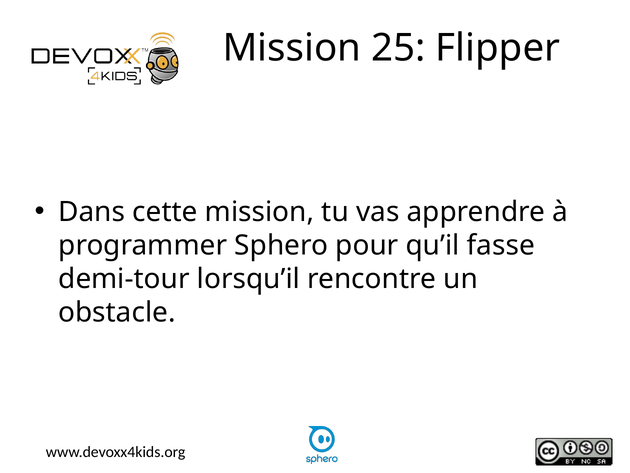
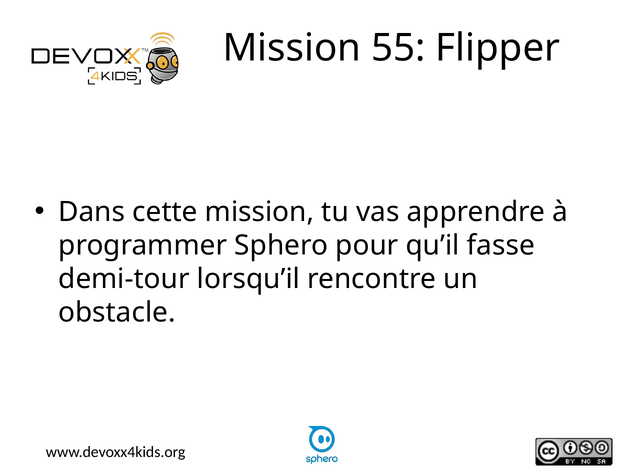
25: 25 -> 55 (398, 48)
